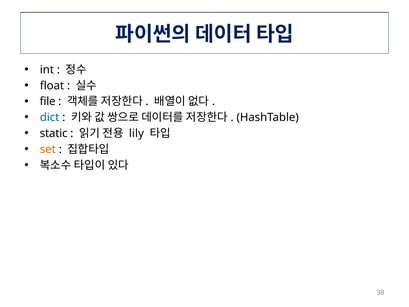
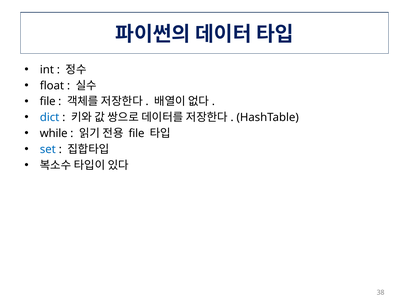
static: static -> while (54, 133)
lily: lily -> file (137, 133)
set colour: orange -> blue (48, 149)
